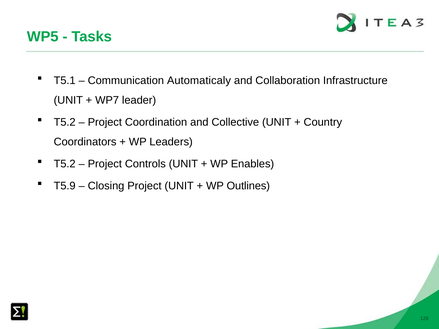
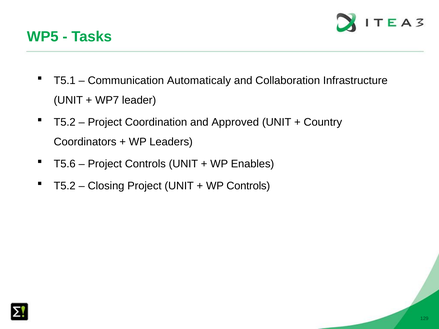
Collective: Collective -> Approved (235, 122)
T5.2: T5.2 -> T5.6 (65, 164)
T5.9: T5.9 -> T5.2 (65, 186)
WP Outlines: Outlines -> Controls (248, 186)
